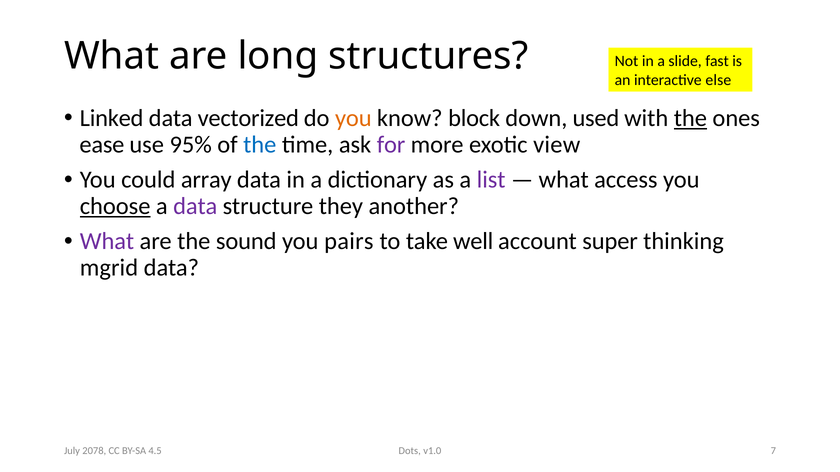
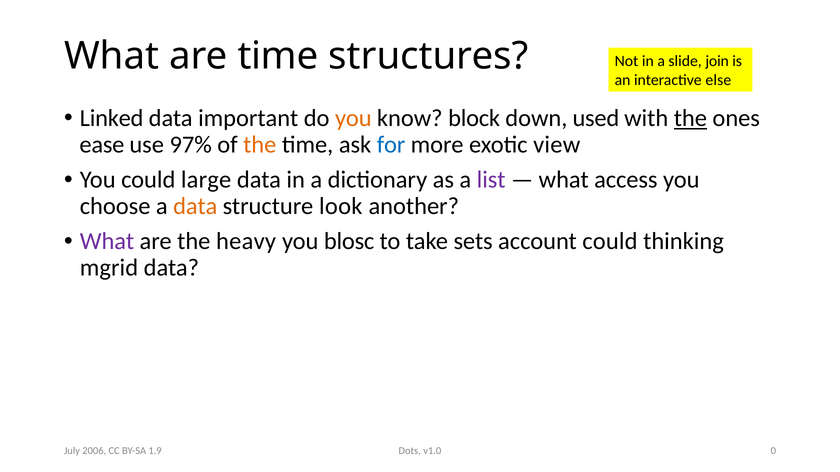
are long: long -> time (278, 56)
fast: fast -> join (717, 61)
vectorized: vectorized -> important (248, 118)
95%: 95% -> 97% (191, 145)
the colour: blue -> orange (260, 145)
for colour: purple -> blue (391, 145)
array: array -> large (206, 180)
choose underline: present -> none (115, 206)
data colour: purple -> orange (195, 206)
they: they -> look (341, 206)
sound: sound -> heavy (246, 242)
pairs: pairs -> blosc (349, 242)
well: well -> sets (473, 242)
account super: super -> could (610, 242)
7: 7 -> 0 (773, 451)
2078: 2078 -> 2006 (94, 451)
4.5: 4.5 -> 1.9 (155, 451)
